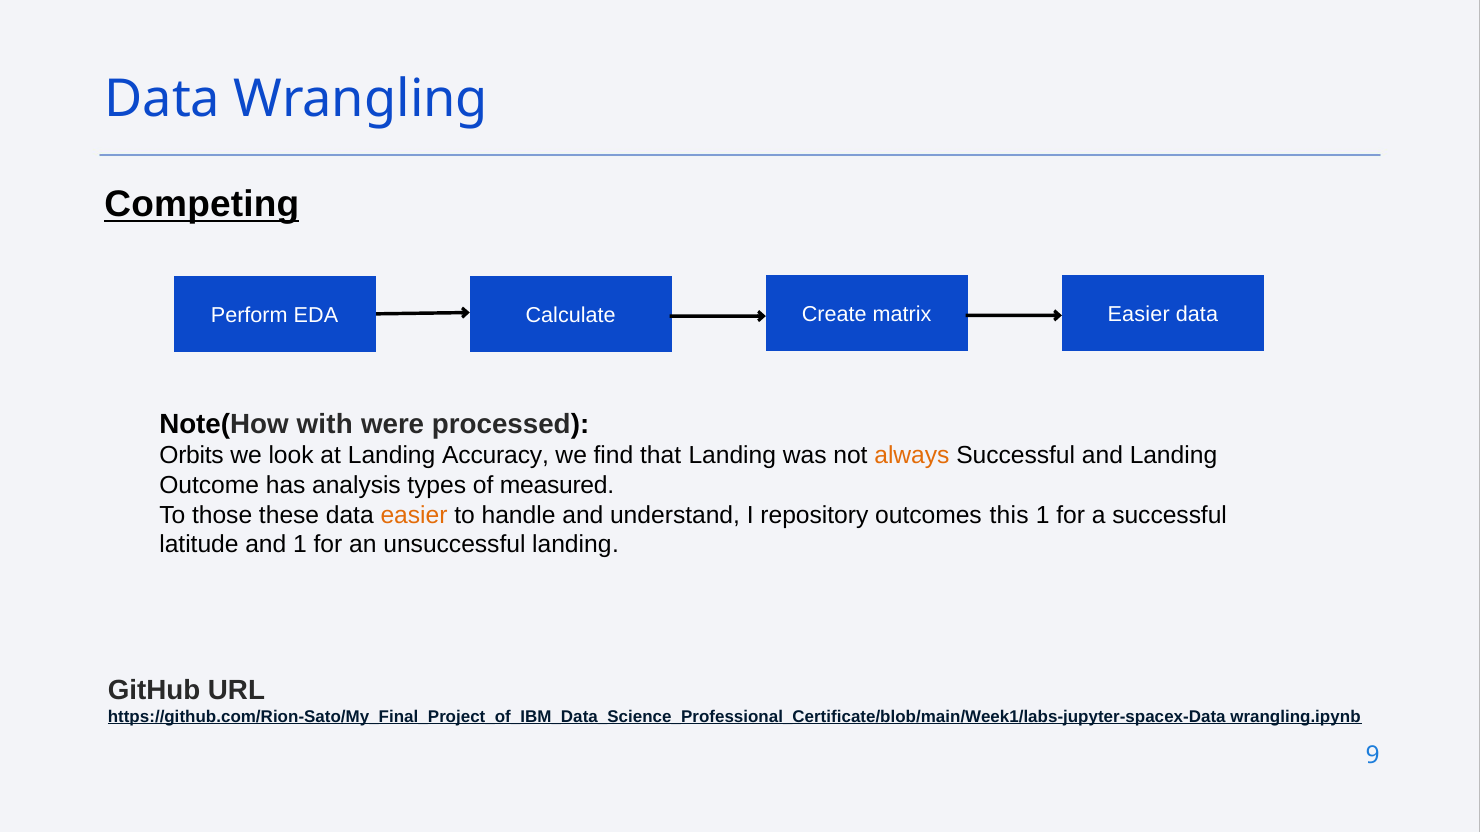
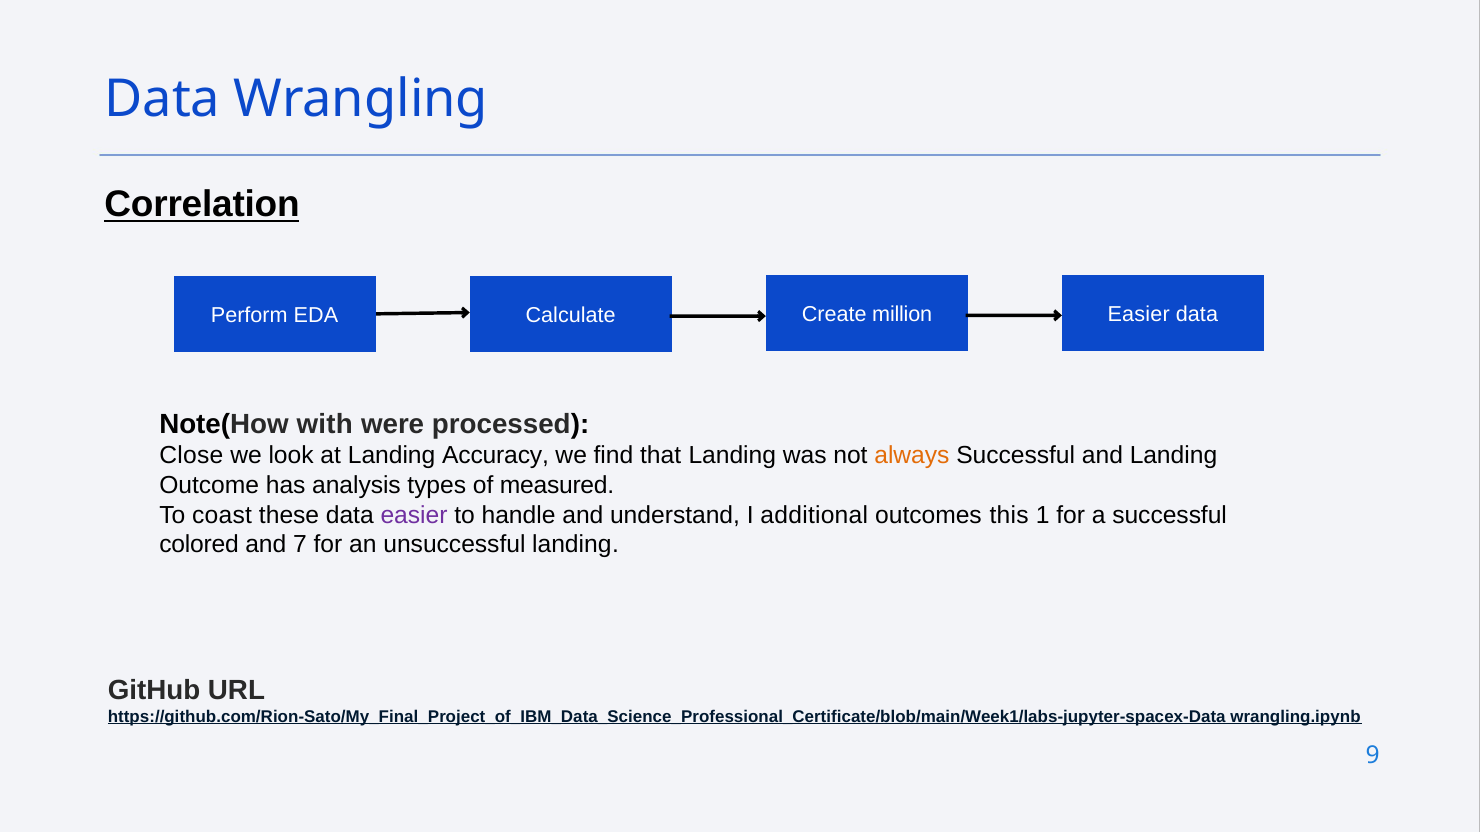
Competing: Competing -> Correlation (202, 204)
matrix: matrix -> million (902, 315)
Orbits: Orbits -> Close (191, 456)
those: those -> coast (222, 515)
easier colour: orange -> purple (414, 515)
repository: repository -> additional (814, 515)
latitude: latitude -> colored (199, 545)
and 1: 1 -> 7 (300, 545)
